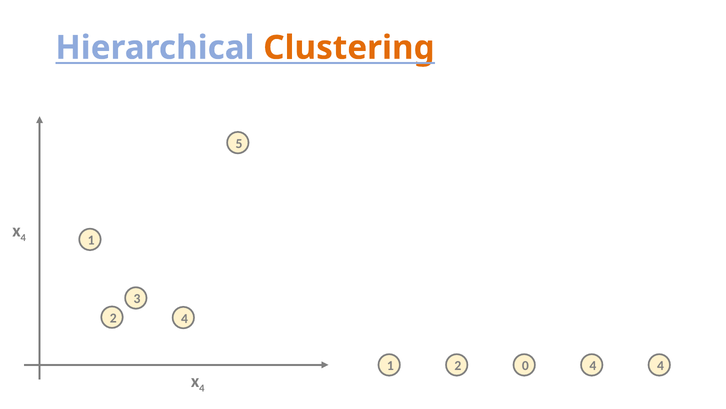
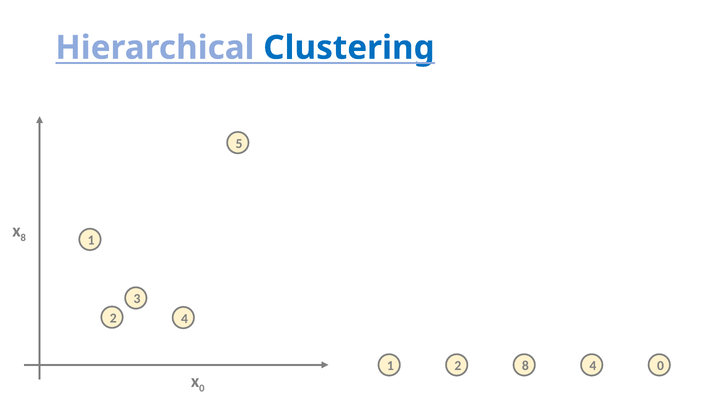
Clustering colour: orange -> blue (349, 48)
4: 4 -> 8 (23, 238)
2 0: 0 -> 8 (525, 365)
4 4: 4 -> 0 (660, 365)
4: 4 -> 0 (202, 388)
